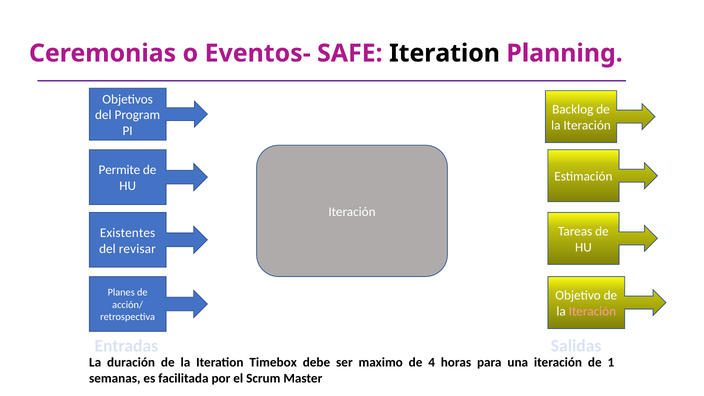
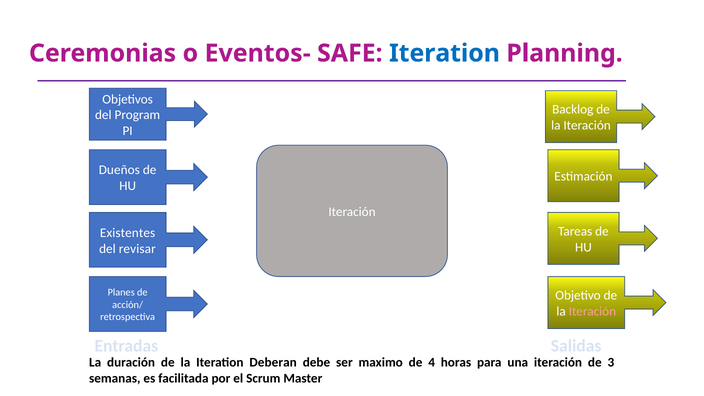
Iteration colour: black -> blue (445, 53)
Permite: Permite -> Dueños (119, 170)
Timebox: Timebox -> Deberan (273, 362)
1: 1 -> 3 (611, 362)
